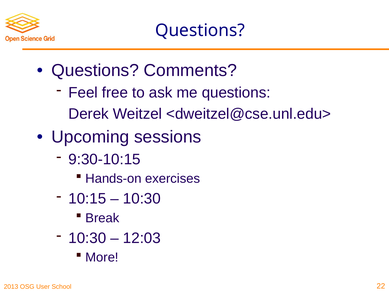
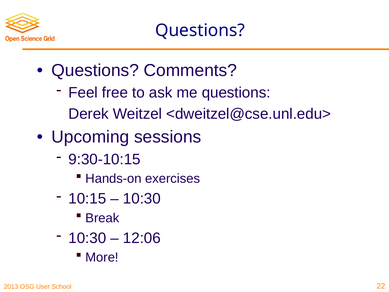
12:03: 12:03 -> 12:06 (142, 238)
